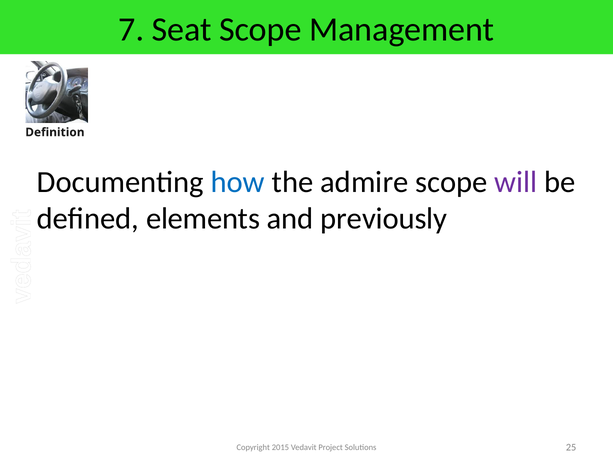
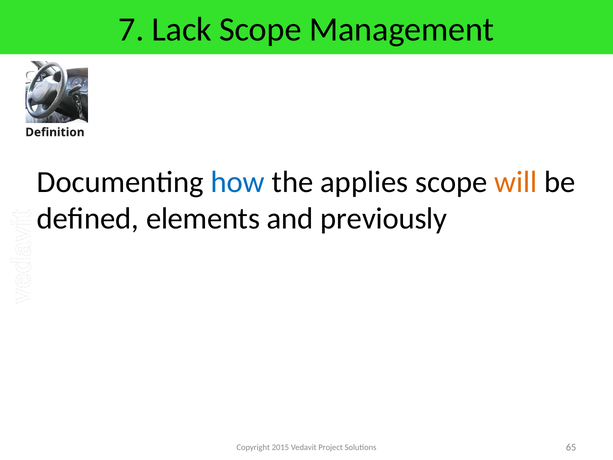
Seat: Seat -> Lack (182, 29)
admire: admire -> applies (364, 182)
will colour: purple -> orange (516, 182)
25: 25 -> 65 (571, 447)
